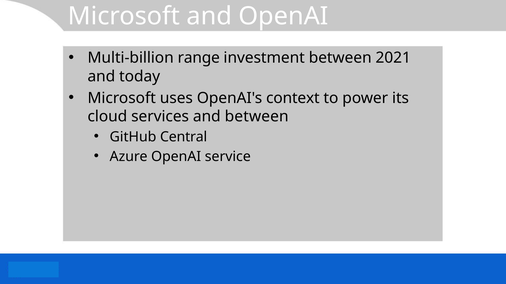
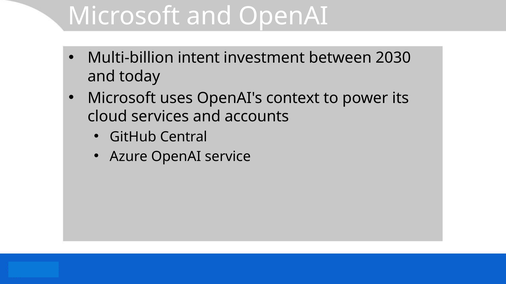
range: range -> intent (199, 58)
2021: 2021 -> 2030 (393, 58)
and between: between -> accounts (257, 117)
